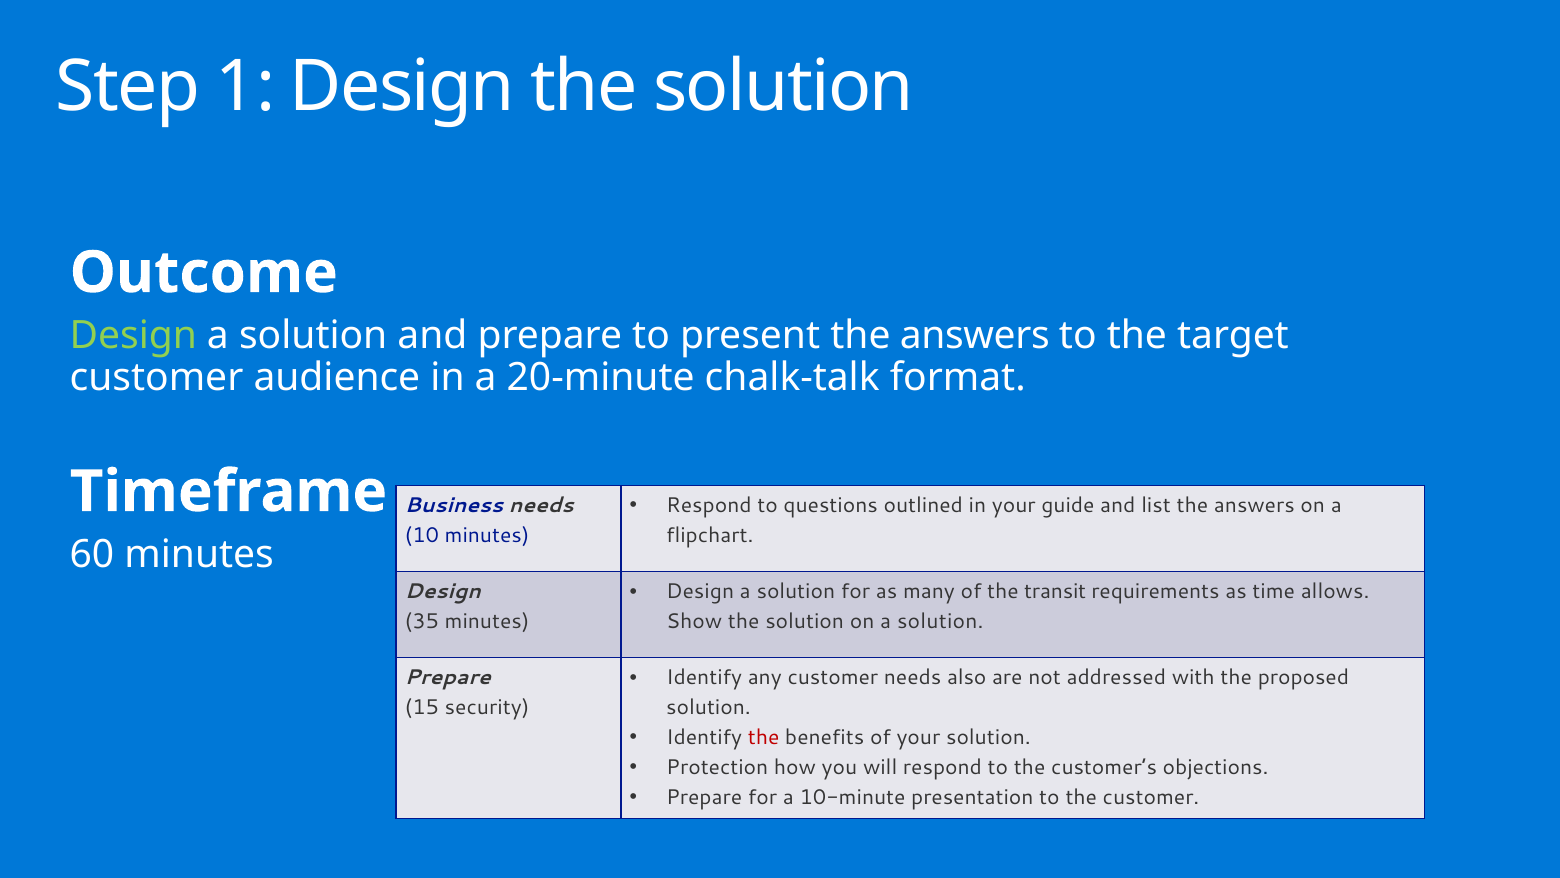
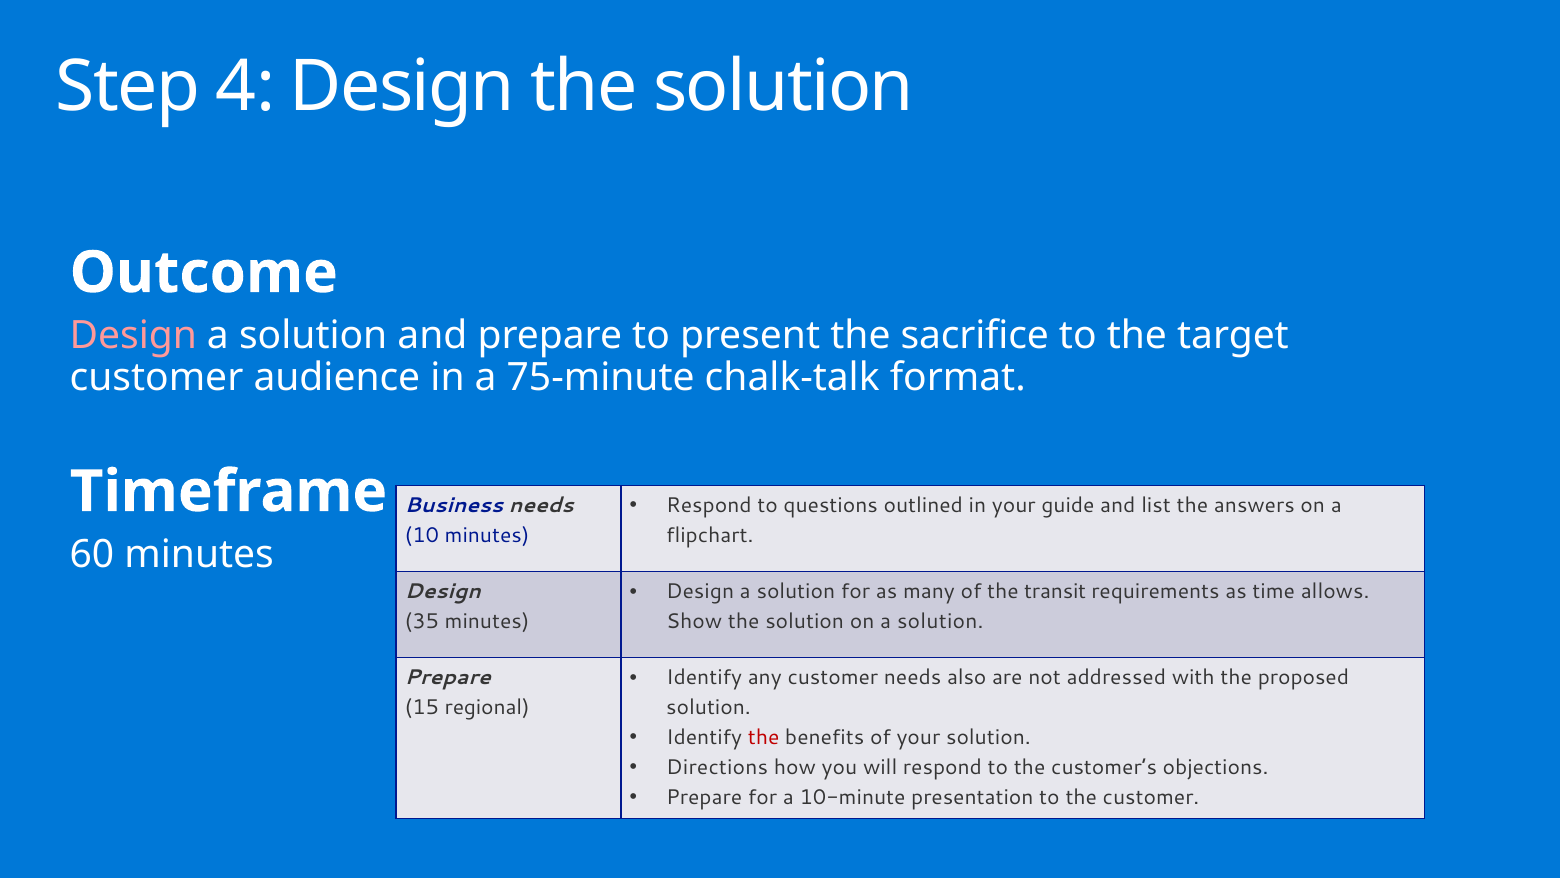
1: 1 -> 4 (246, 87)
Design colour: light green -> pink (133, 335)
present the answers: answers -> sacrifice (975, 335)
20-minute: 20-minute -> 75-minute (601, 377)
security: security -> regional (487, 707)
Protection: Protection -> Directions (717, 767)
